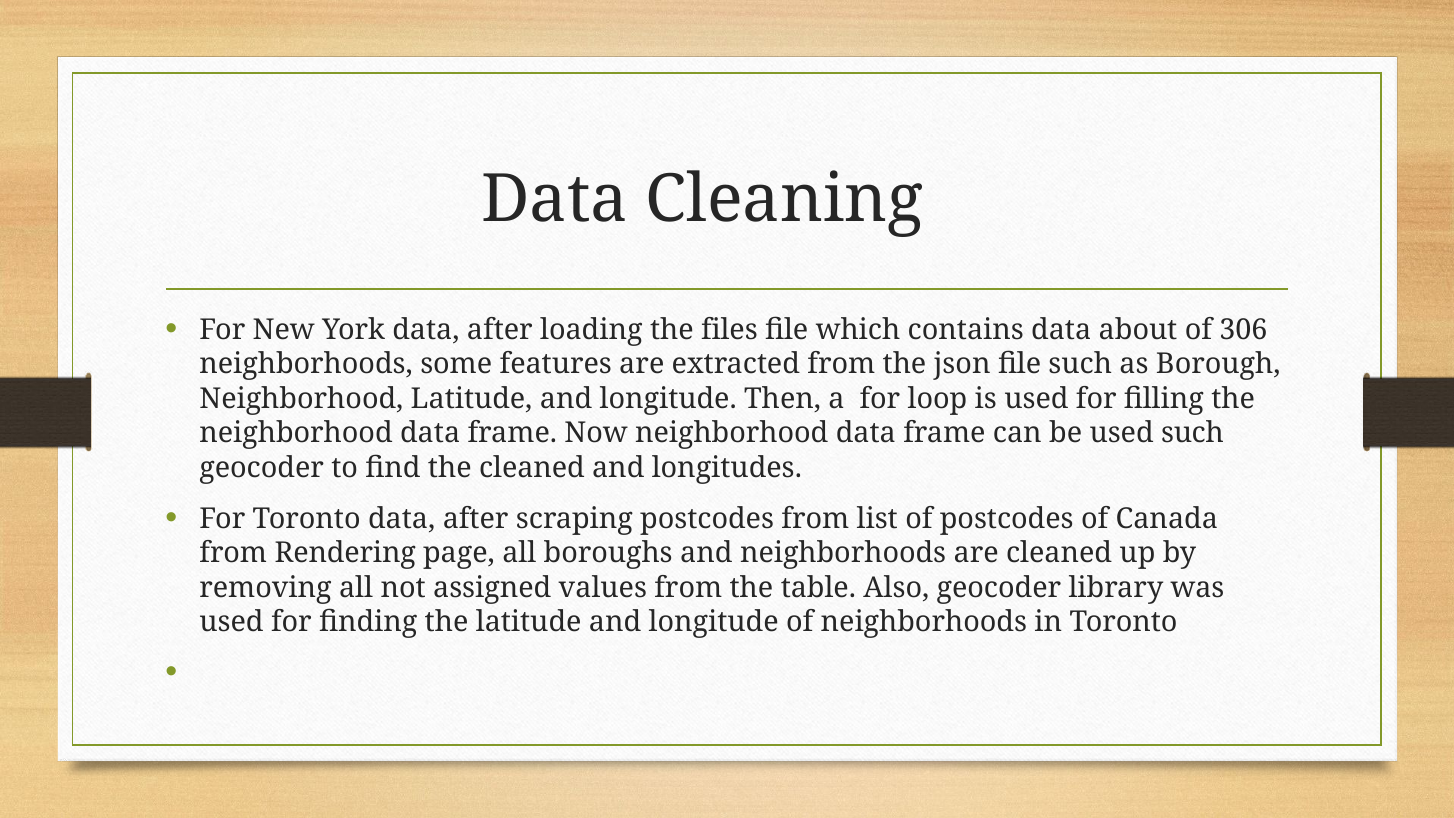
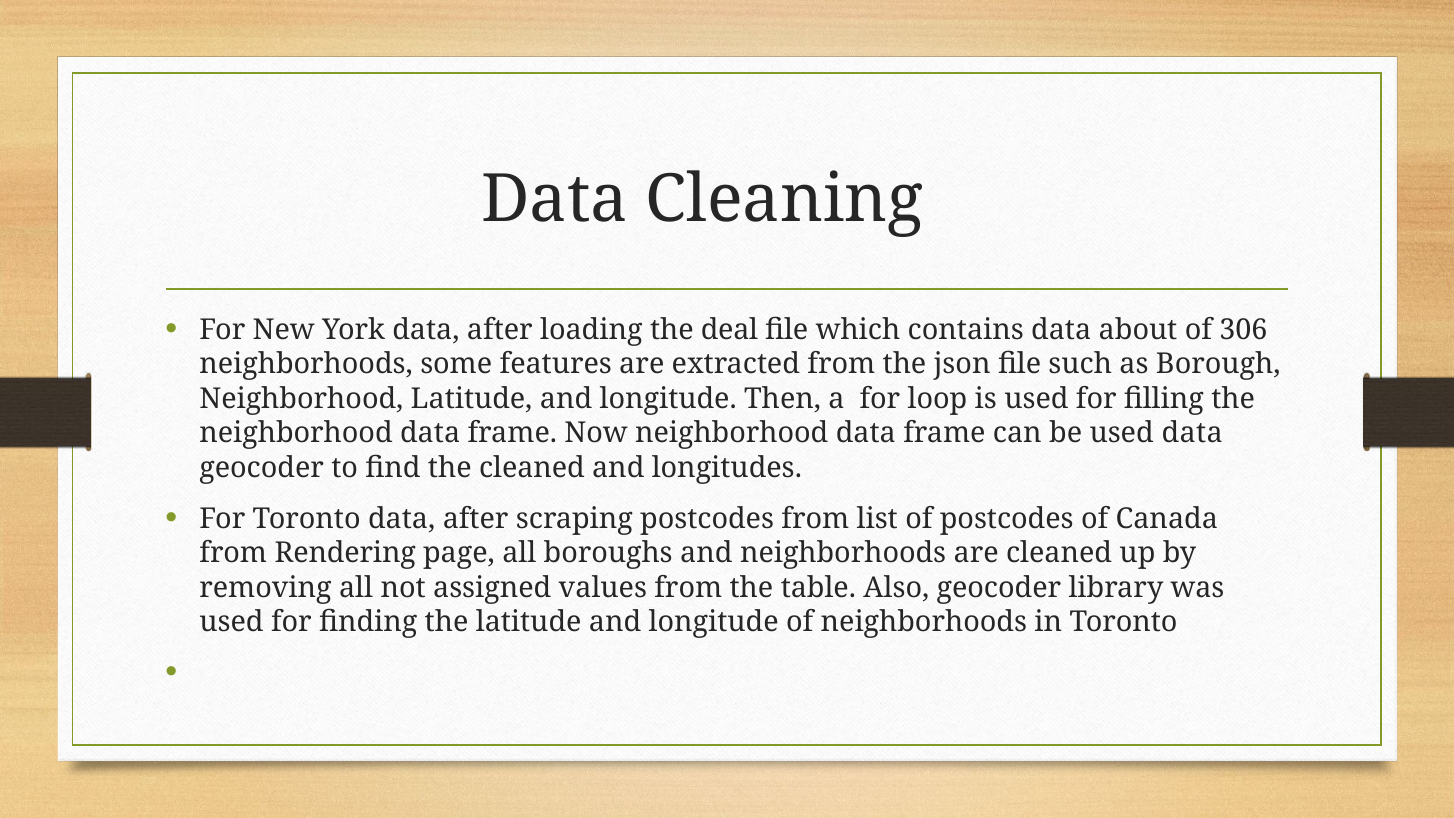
files: files -> deal (729, 330)
used such: such -> data (1192, 433)
